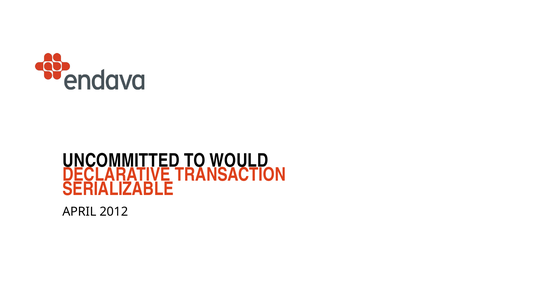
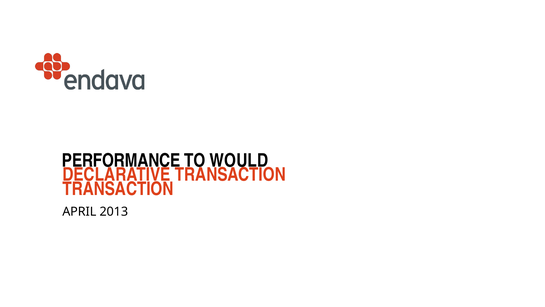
UNCOMMITTED: UNCOMMITTED -> PERFORMANCE (121, 160)
SERIALIZABLE: SERIALIZABLE -> TRANSACTION (118, 189)
2012: 2012 -> 2013 (114, 211)
